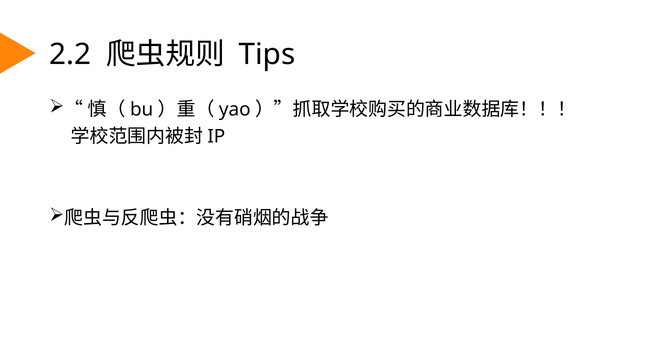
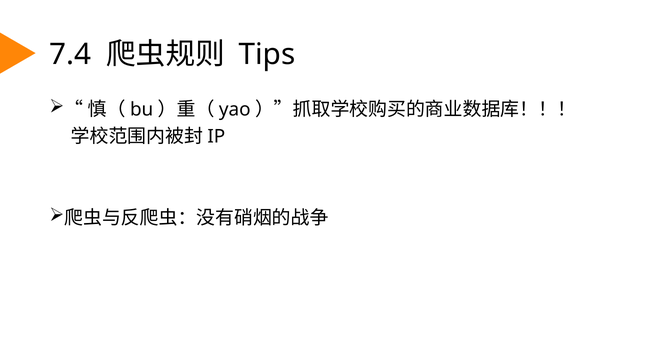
2.2: 2.2 -> 7.4 (70, 54)
